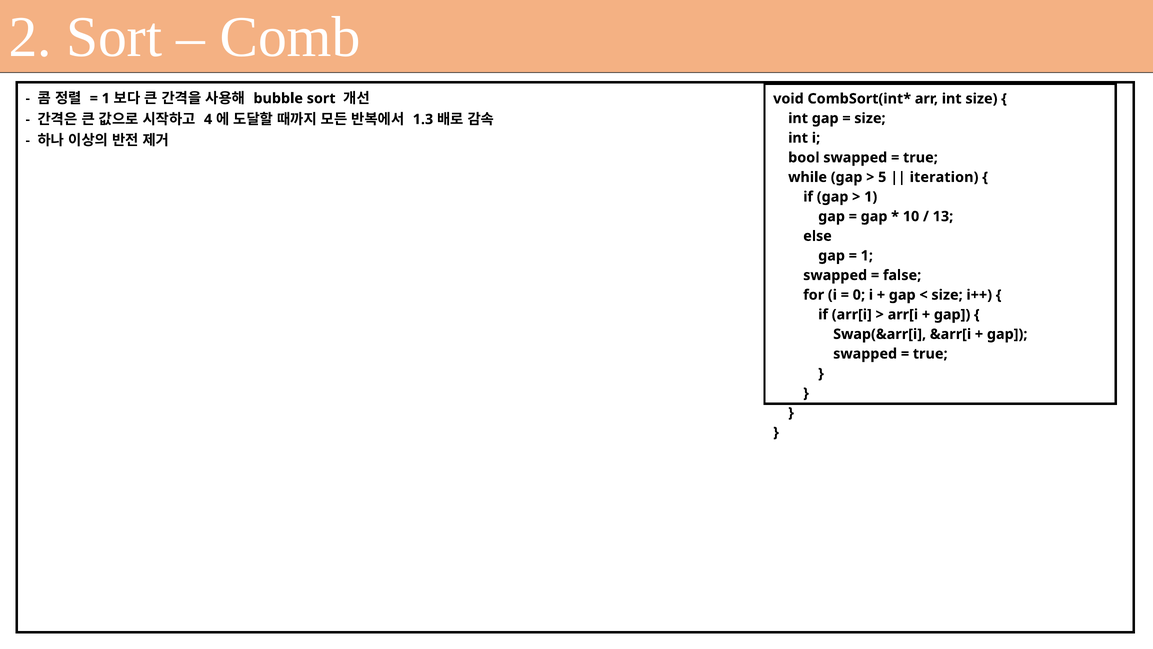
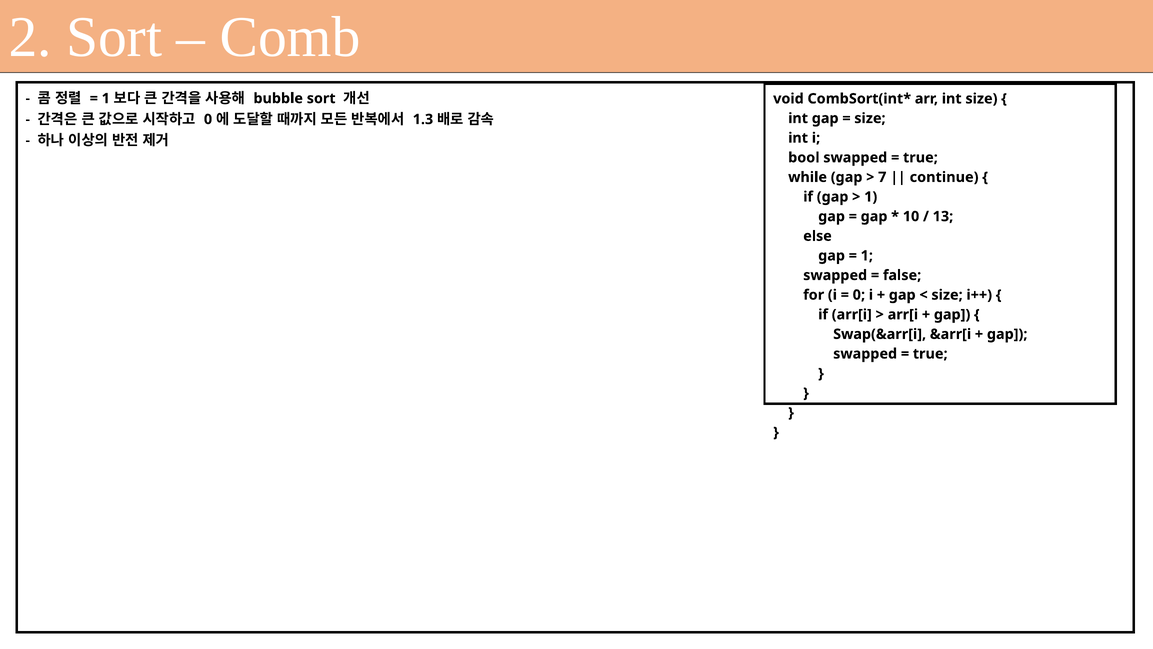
4: 4 -> 0 (208, 119)
5: 5 -> 7 (882, 177)
iteration: iteration -> continue (944, 177)
